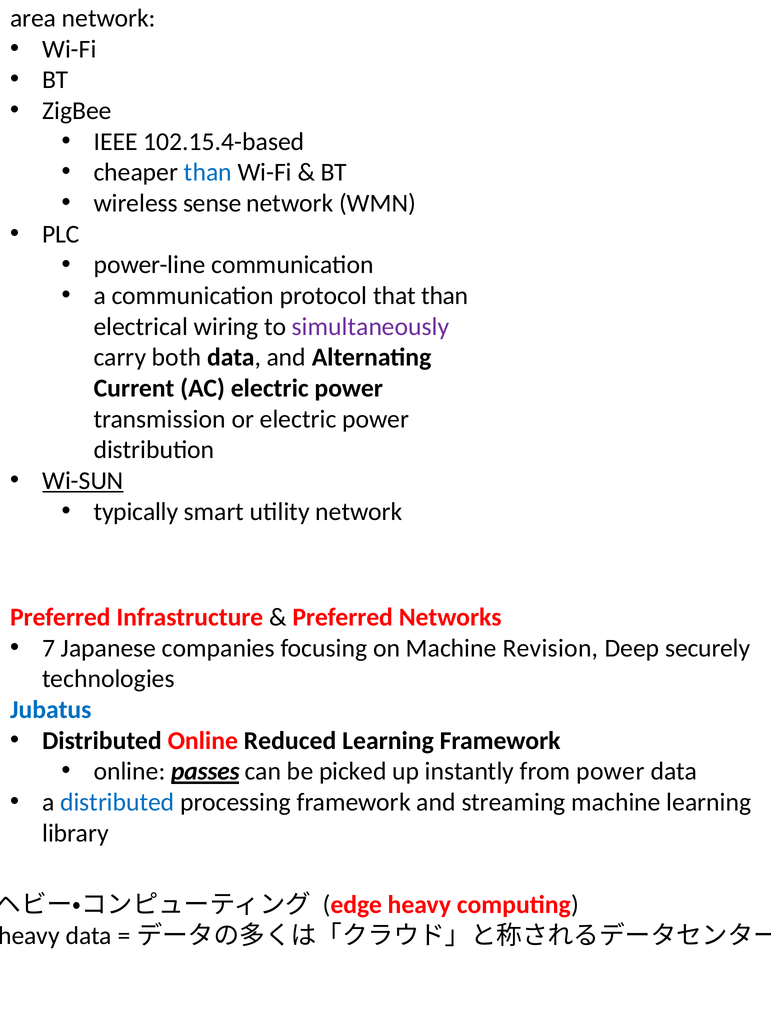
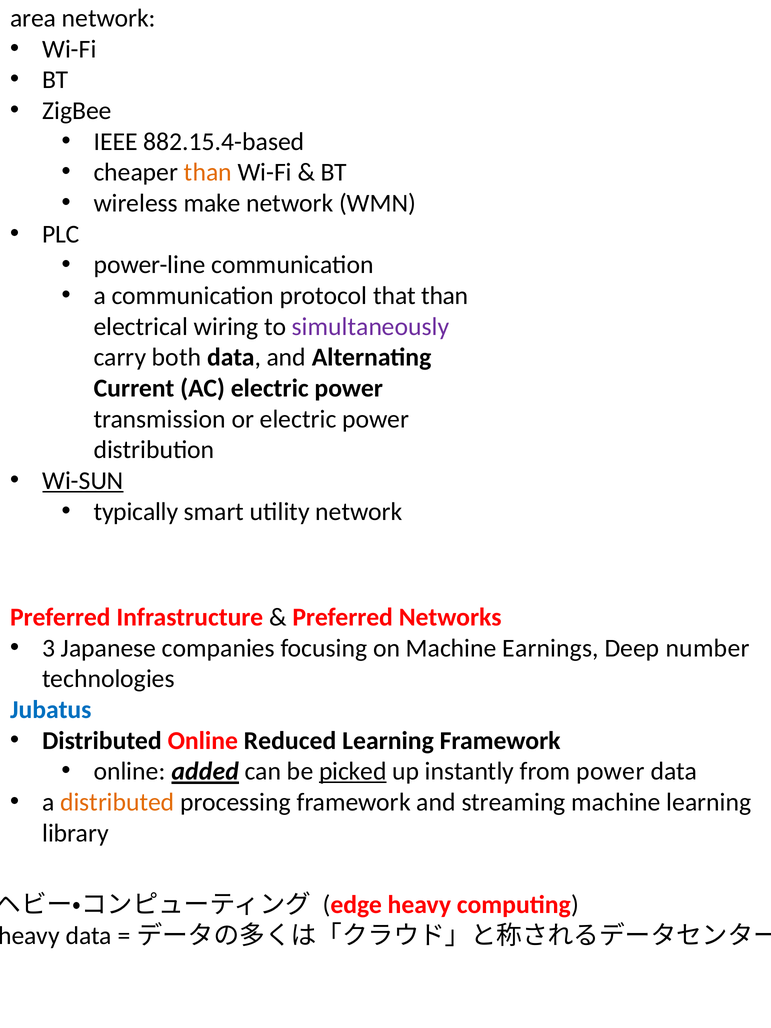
102.15.4-based: 102.15.4-based -> 882.15.4-based (224, 142)
than colour: blue -> orange (208, 172)
sense: sense -> make (212, 203)
7: 7 -> 3 (49, 648)
Revision: Revision -> Earnings (551, 648)
securely: securely -> number (708, 648)
passes: passes -> added (205, 771)
picked underline: none -> present (353, 771)
distributed colour: blue -> orange (117, 802)
